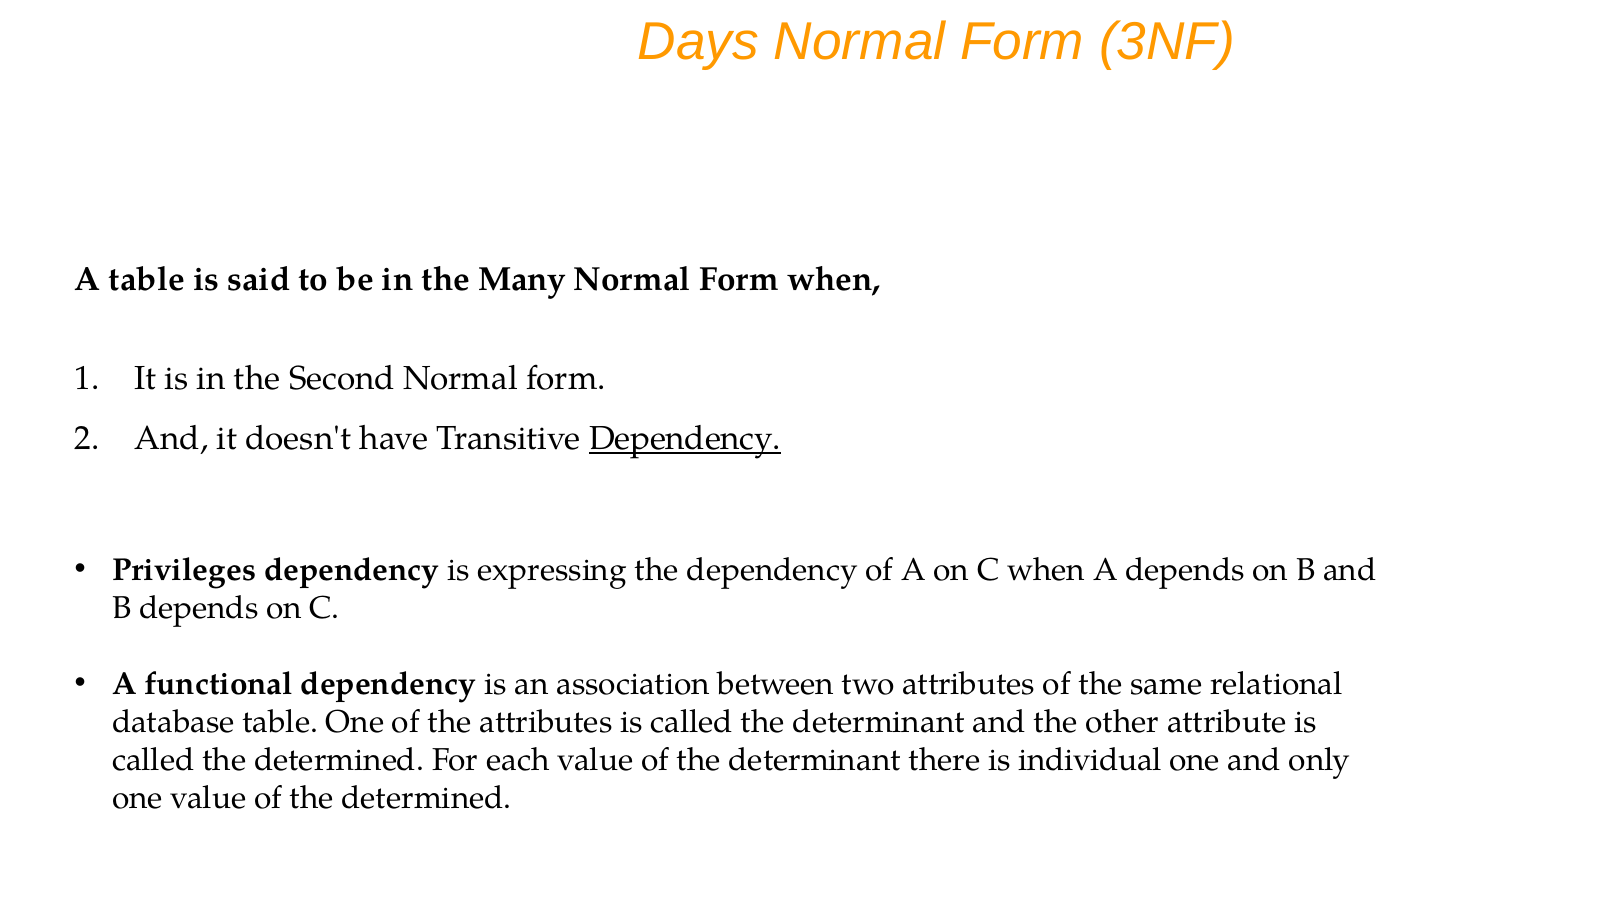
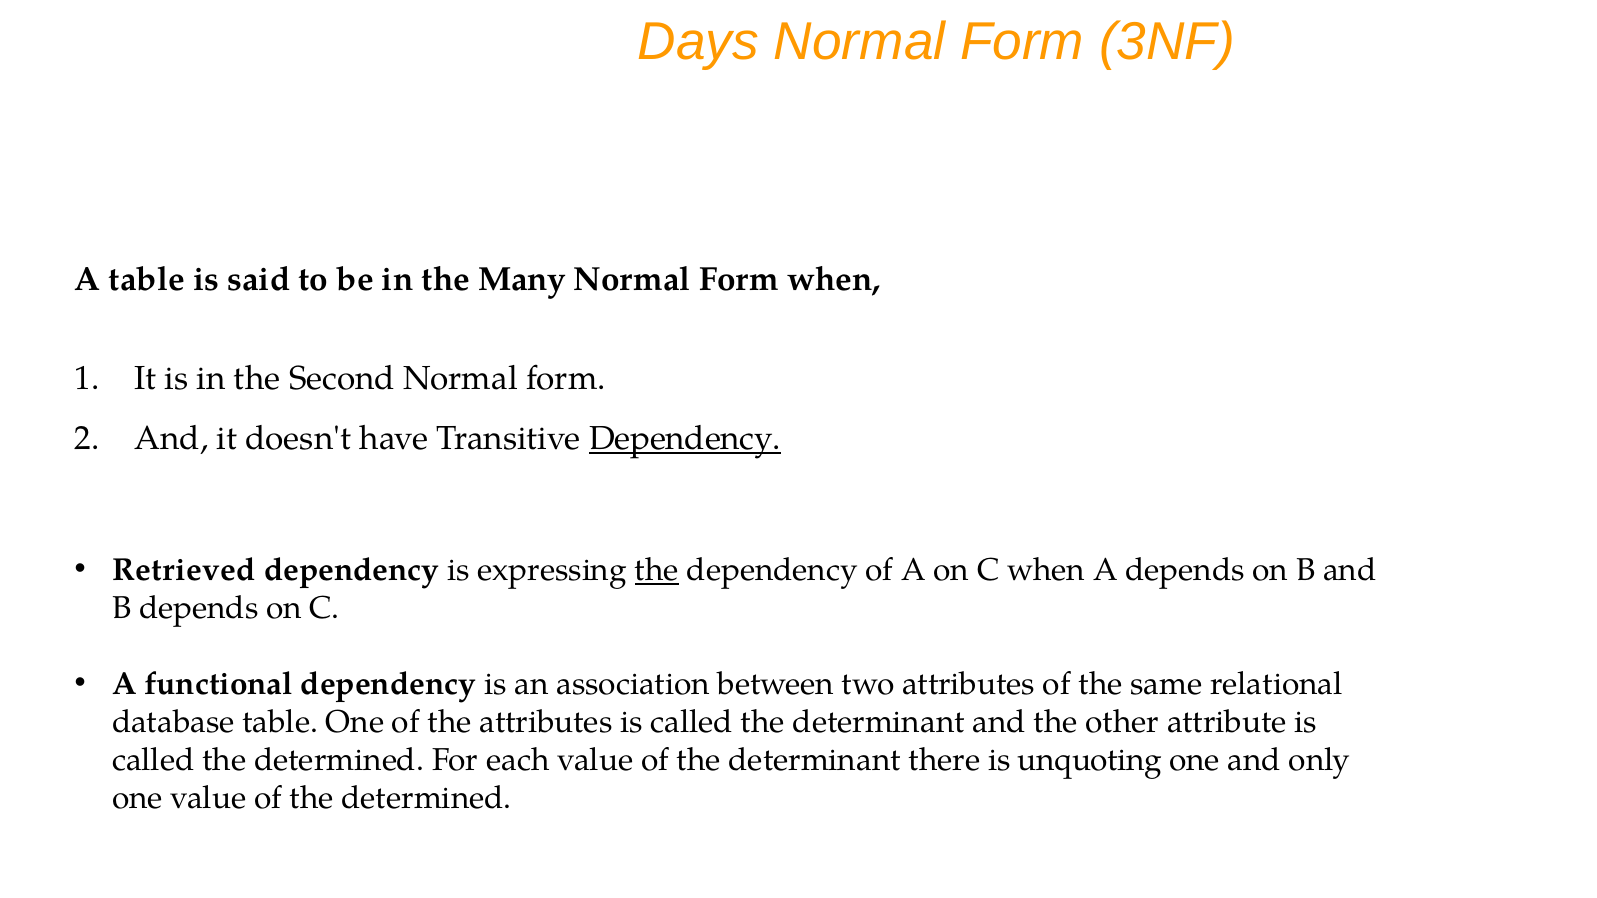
Privileges: Privileges -> Retrieved (184, 570)
the underline: none -> present (657, 570)
individual: individual -> unquoting (1090, 760)
